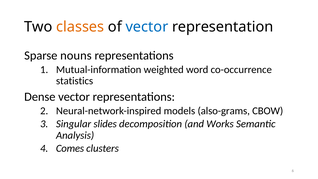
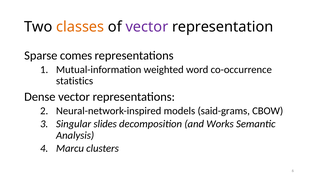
vector colour: blue -> purple (147, 27)
nouns: nouns -> comes (76, 55)
also-grams: also-grams -> said-grams (224, 111)
Comes: Comes -> Marcu (70, 148)
